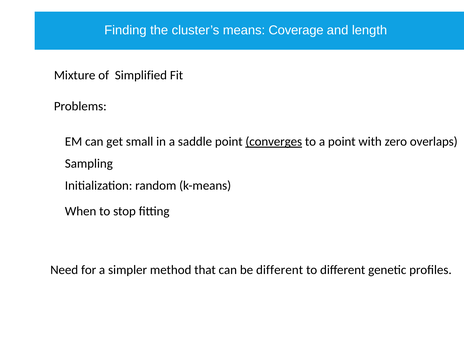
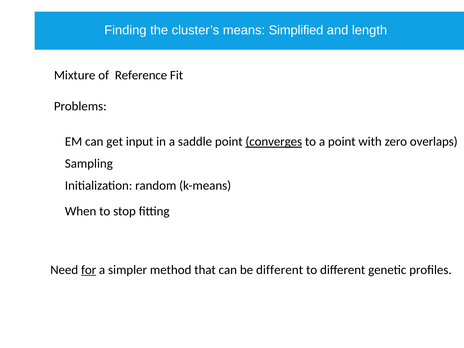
Coverage: Coverage -> Simplified (296, 30)
Simplified: Simplified -> Reference (141, 75)
small: small -> input (140, 142)
for underline: none -> present (89, 270)
